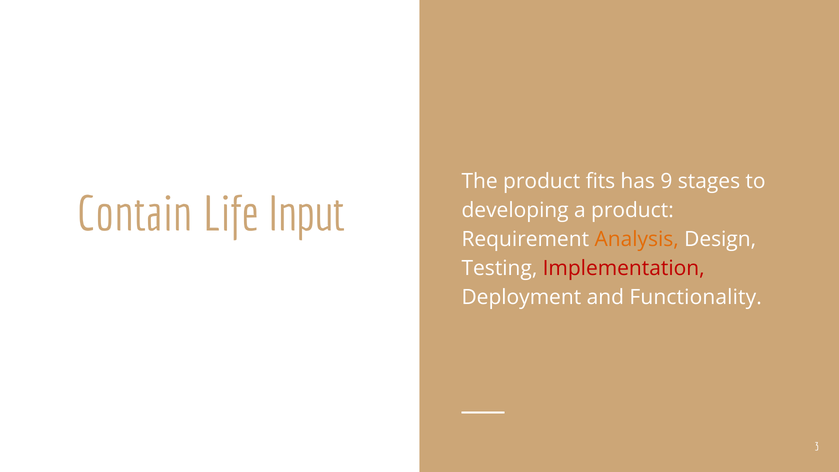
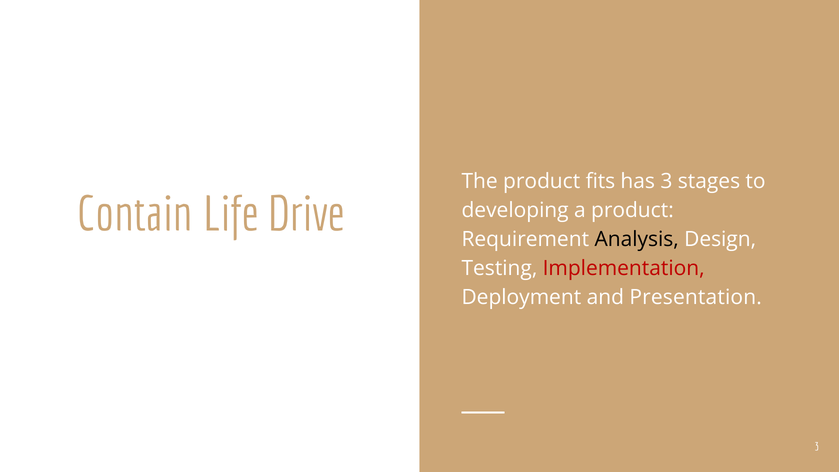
has 9: 9 -> 3 (666, 181)
Input: Input -> Drive (306, 215)
Analysis colour: orange -> black (637, 239)
Functionality: Functionality -> Presentation (696, 297)
